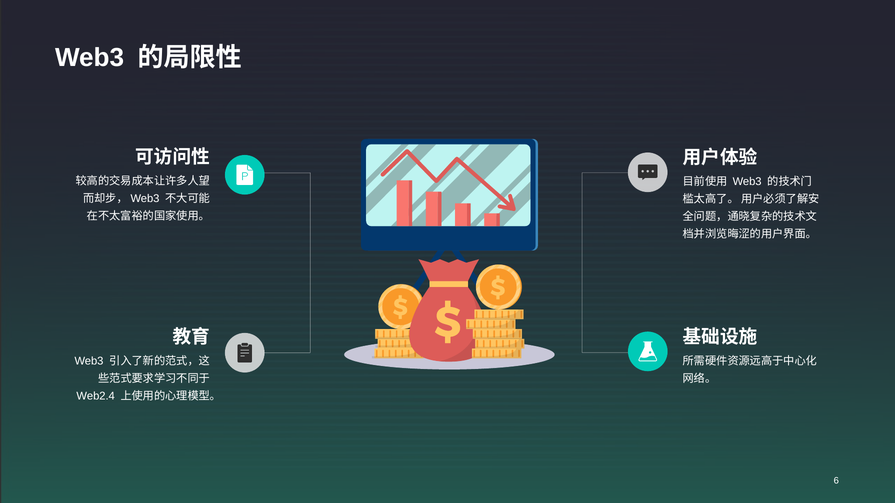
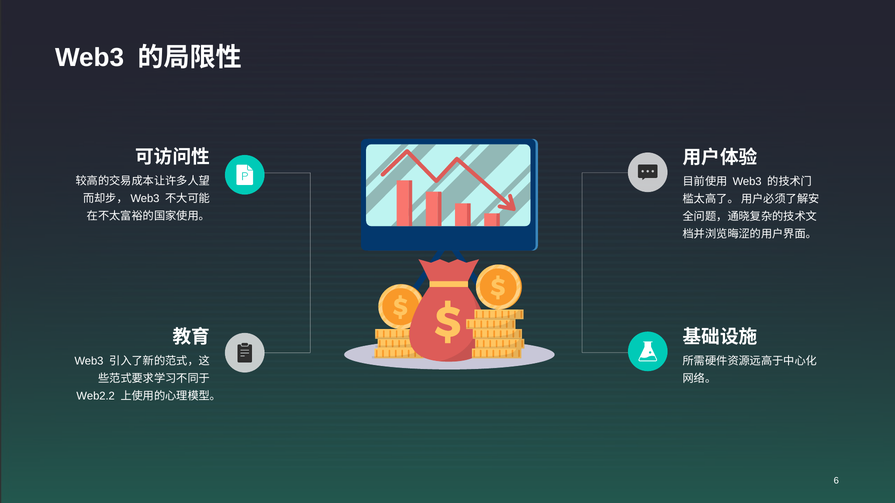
Web2.4: Web2.4 -> Web2.2 (96, 396)
